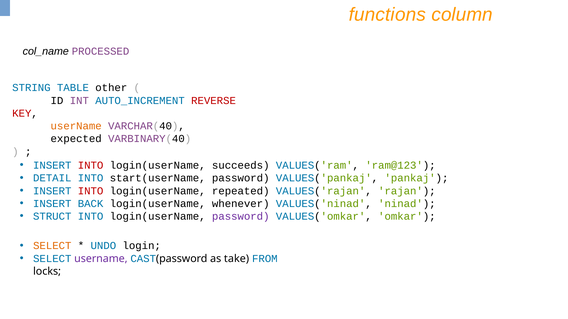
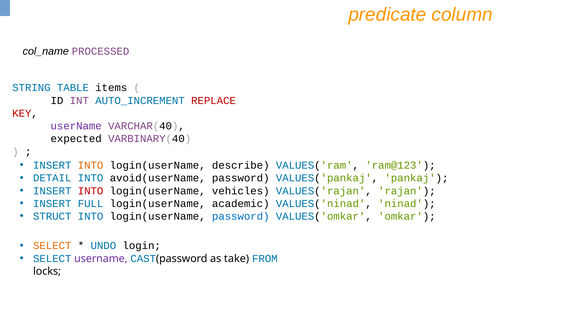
functions: functions -> predicate (387, 15)
other: other -> items (111, 88)
REVERSE: REVERSE -> REPLACE (214, 101)
userName colour: orange -> purple (76, 126)
INTO colour: red -> orange (91, 166)
succeeds: succeeds -> describe (241, 166)
start(userName: start(userName -> avoid(userName (158, 178)
repeated: repeated -> vehicles (241, 191)
BACK: BACK -> FULL (91, 204)
whenever: whenever -> academic (241, 204)
password colour: purple -> blue (241, 217)
